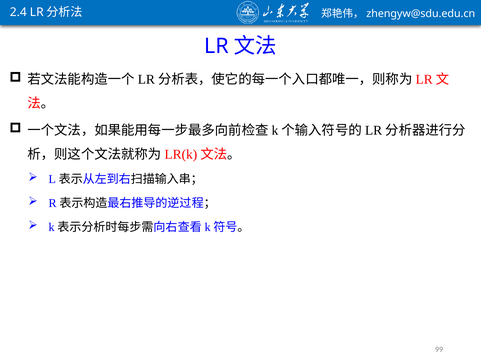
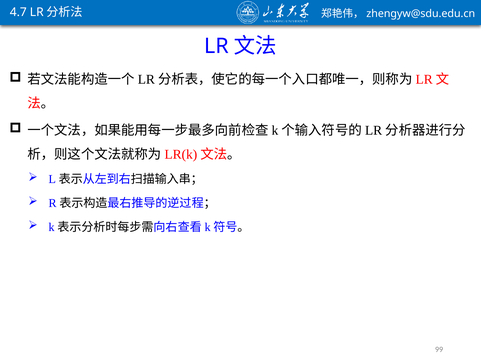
2.4: 2.4 -> 4.7 (18, 12)
